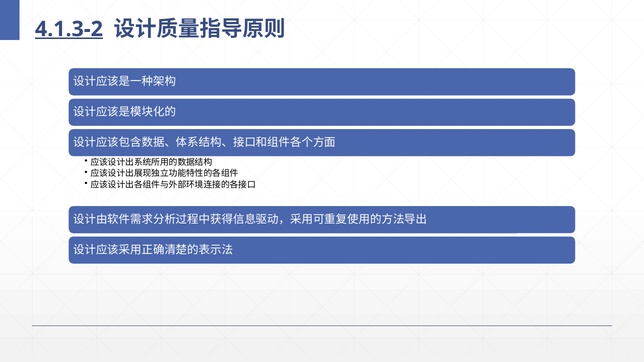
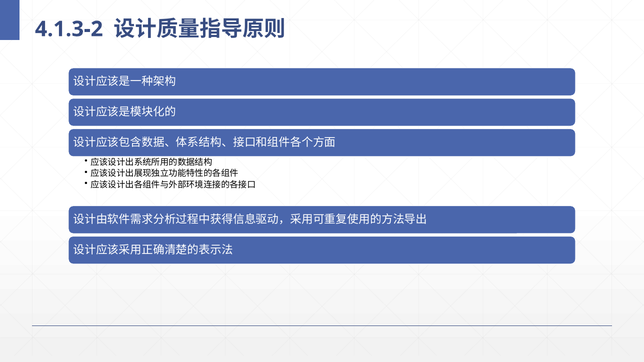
4.1.3-2 underline: present -> none (69, 29)
